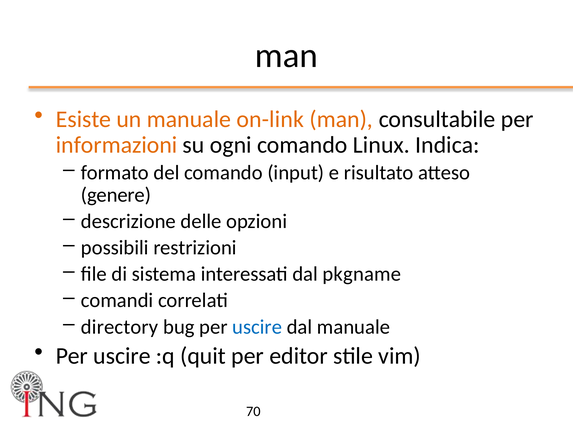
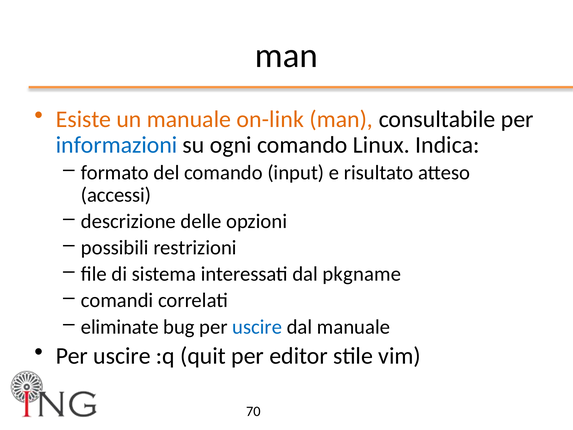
informazioni colour: orange -> blue (117, 145)
genere: genere -> accessi (116, 195)
directory: directory -> eliminate (120, 327)
